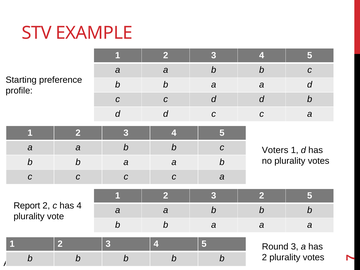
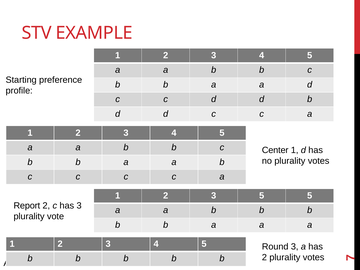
Voters: Voters -> Center (275, 150)
3 2: 2 -> 5 (262, 196)
has 4: 4 -> 3 (79, 206)
